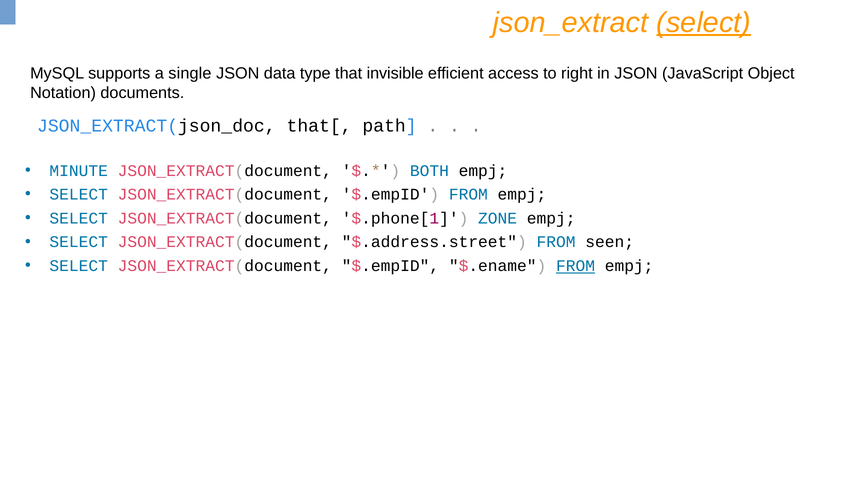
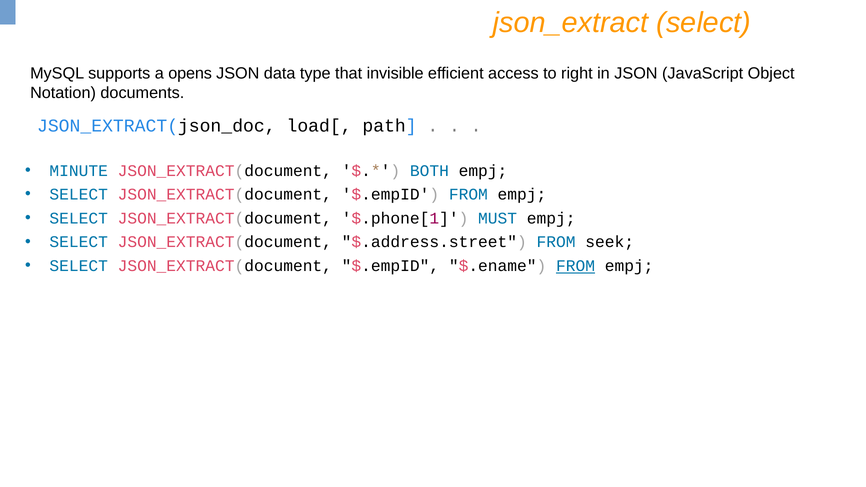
select underline: present -> none (704, 23)
single: single -> opens (190, 74)
that[: that[ -> load[ (319, 126)
ZONE: ZONE -> MUST (498, 218)
seen: seen -> seek (610, 242)
